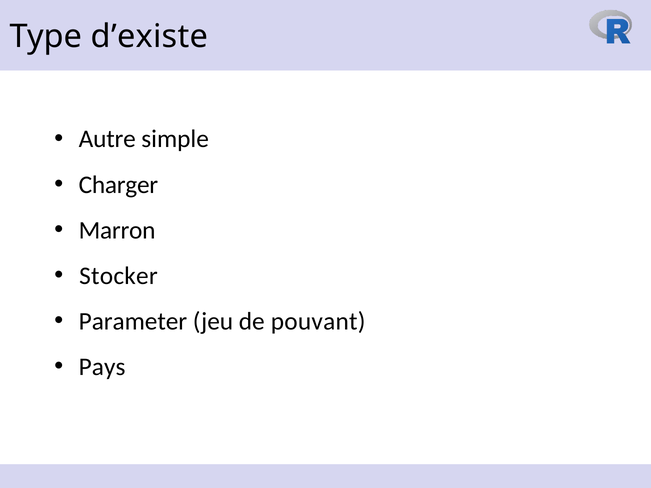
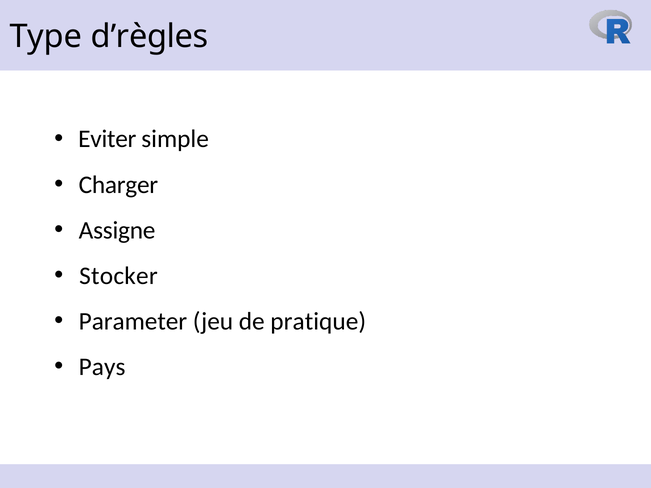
d’existe: d’existe -> d’règles (150, 37)
Autre: Autre -> Eviter (107, 139)
Marron: Marron -> Assigne (117, 230)
pouvant: pouvant -> pratique (318, 322)
